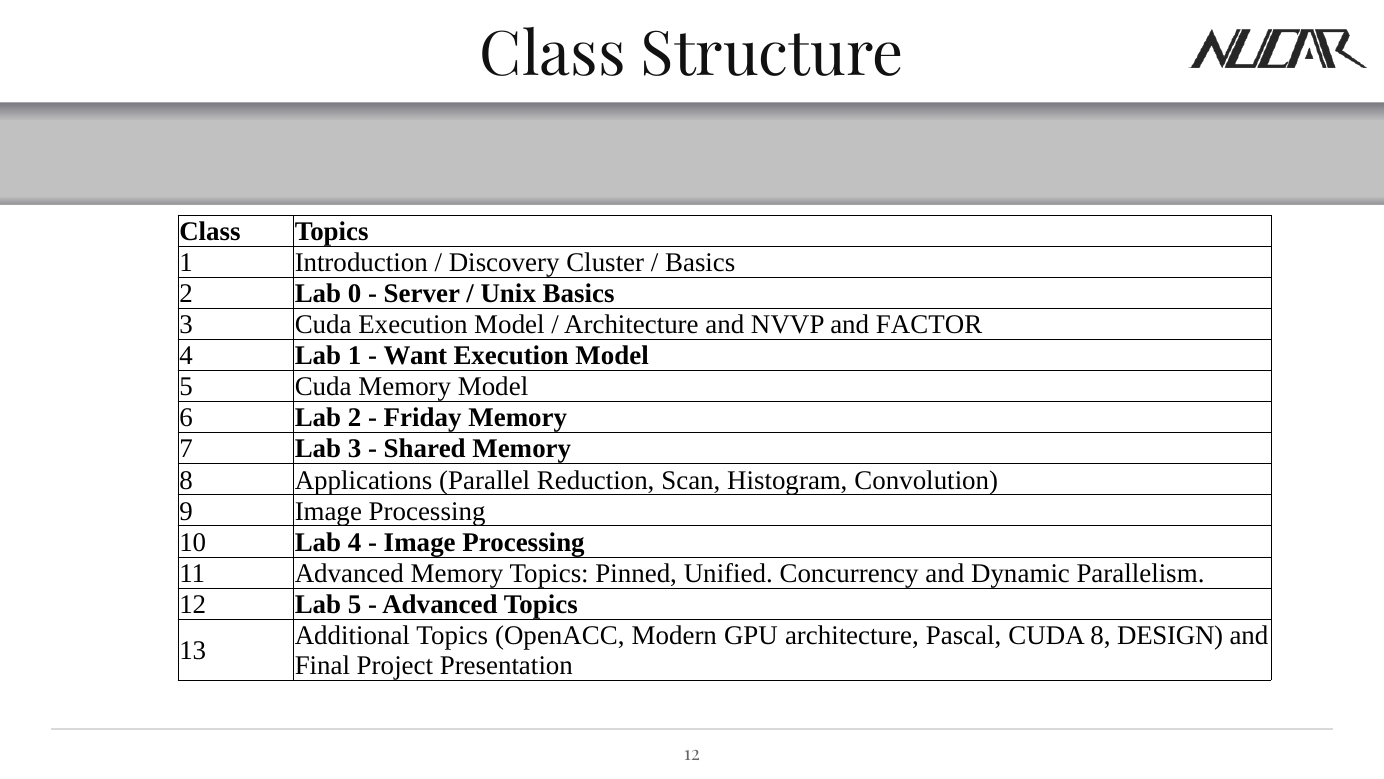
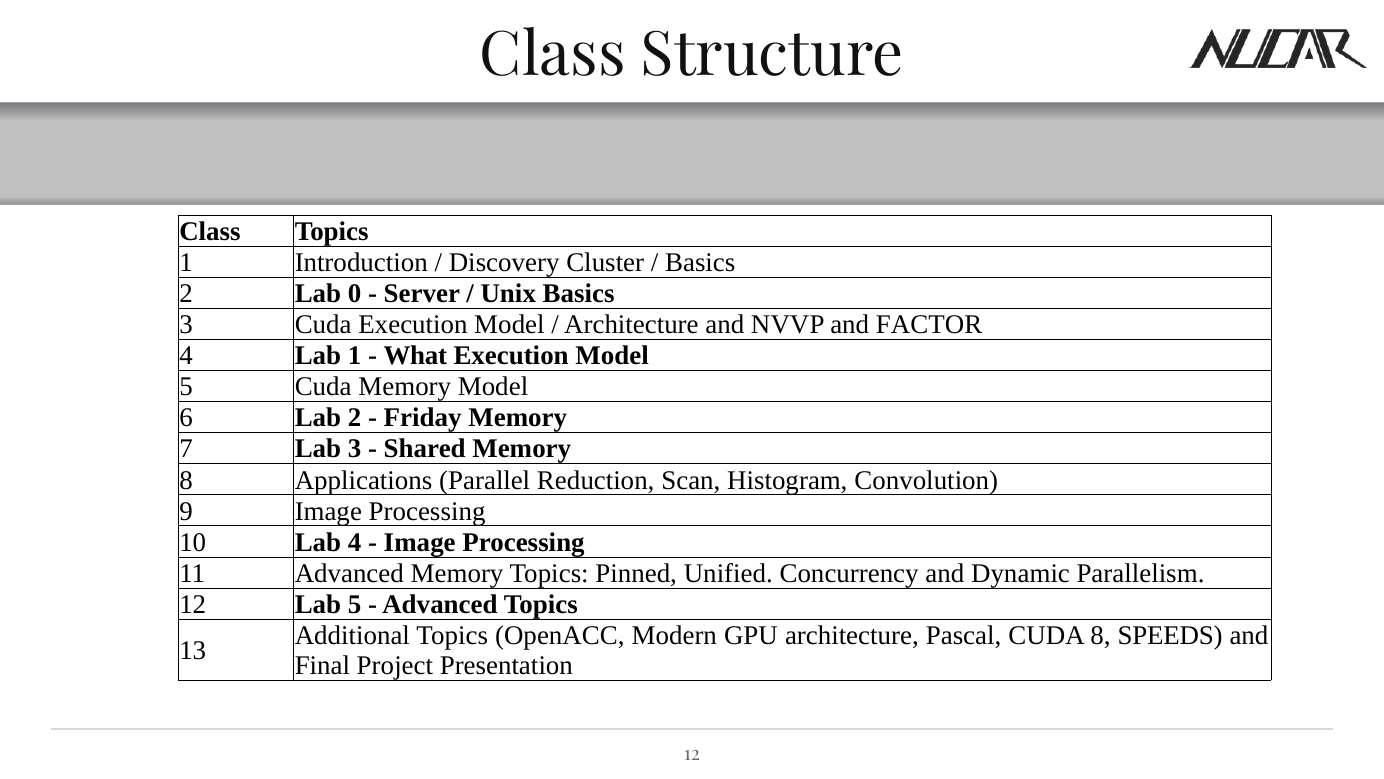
Want: Want -> What (415, 356)
DESIGN: DESIGN -> SPEEDS (1170, 635)
